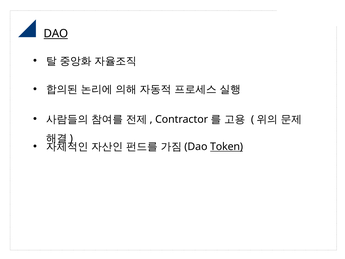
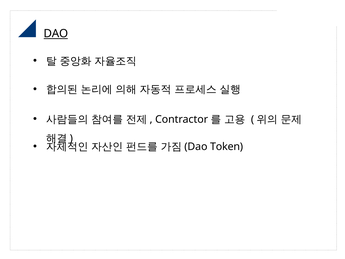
Token underline: present -> none (227, 147)
